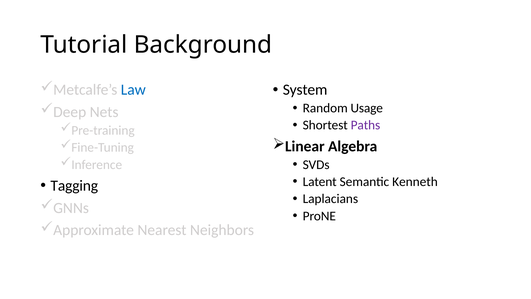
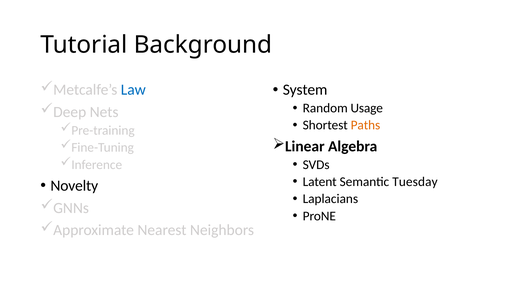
Paths colour: purple -> orange (365, 125)
Kenneth: Kenneth -> Tuesday (415, 182)
Tagging: Tagging -> Novelty (74, 185)
